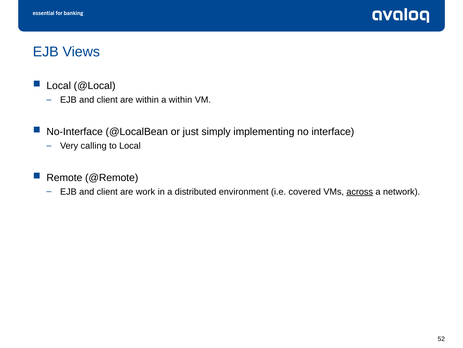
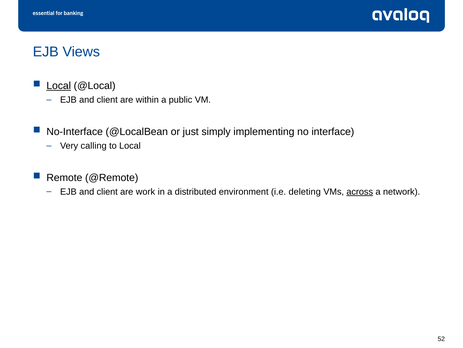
Local underline: none -> present (59, 86)
a within: within -> public (181, 100)
covered: covered -> deleting (305, 191)
